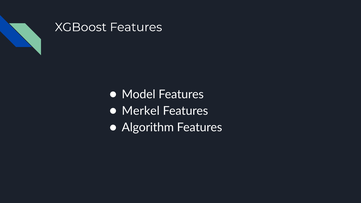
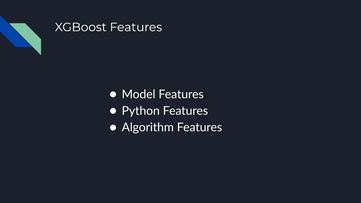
Merkel: Merkel -> Python (141, 111)
